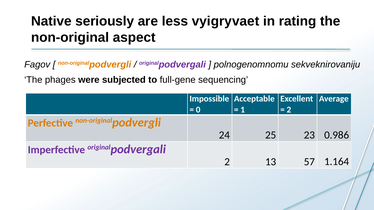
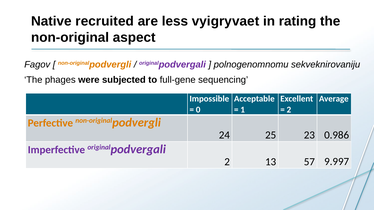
seriously: seriously -> recruited (105, 21)
1.164: 1.164 -> 9.997 (337, 162)
